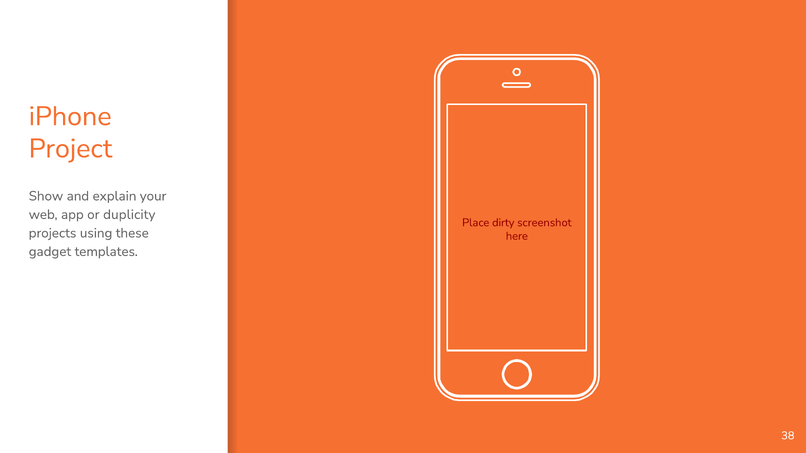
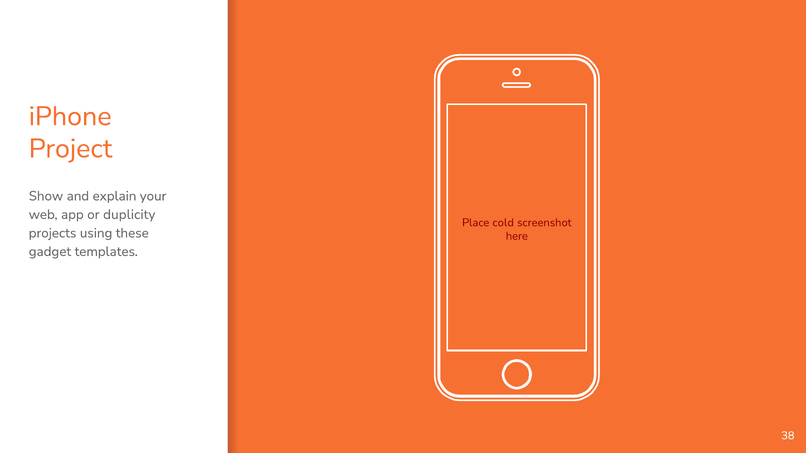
dirty: dirty -> cold (503, 223)
